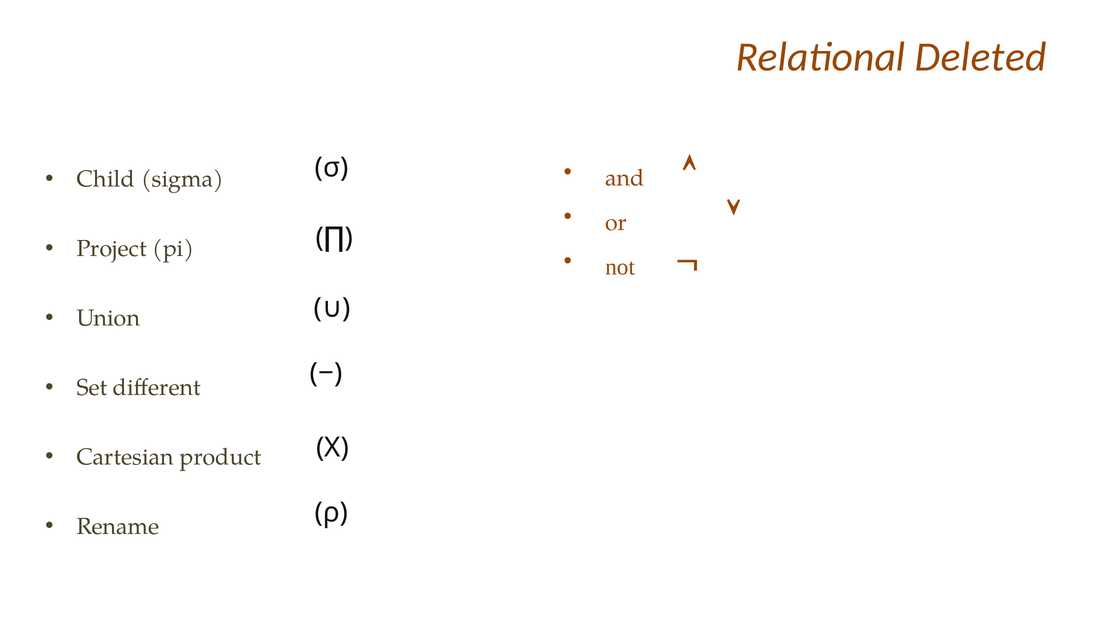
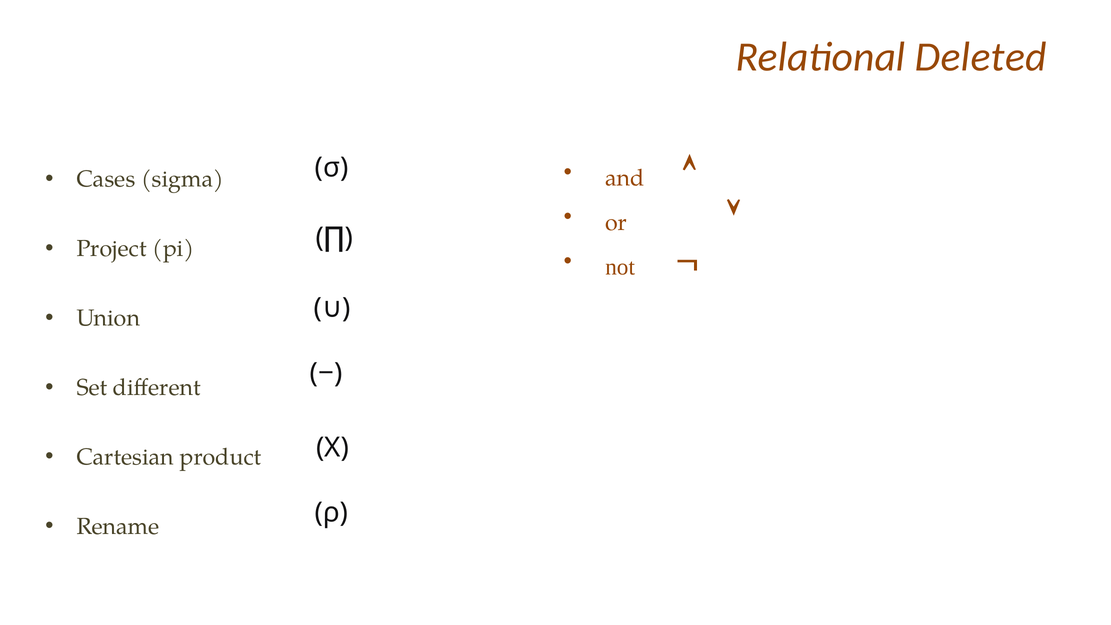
Child: Child -> Cases (106, 179)
